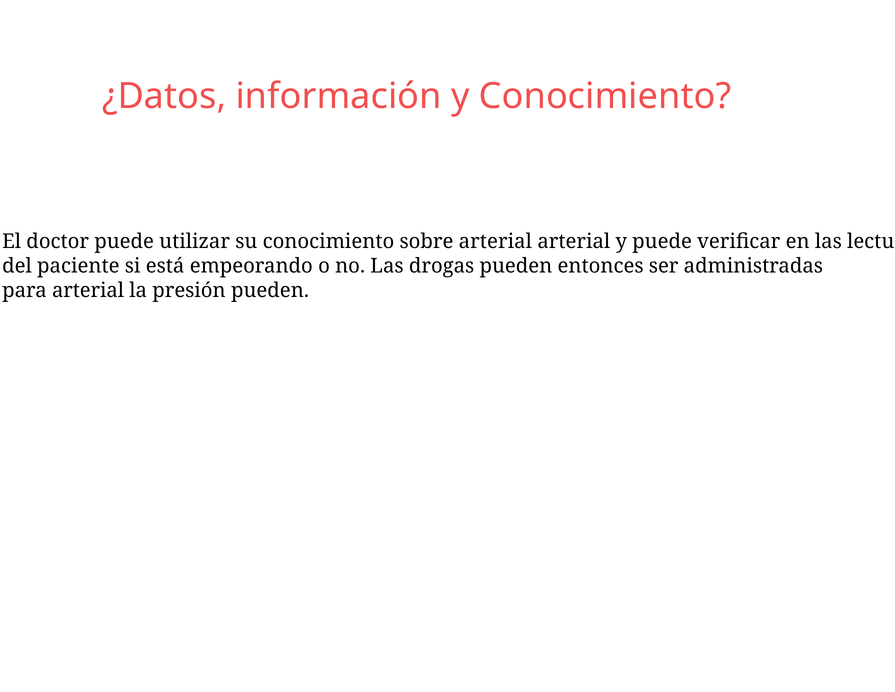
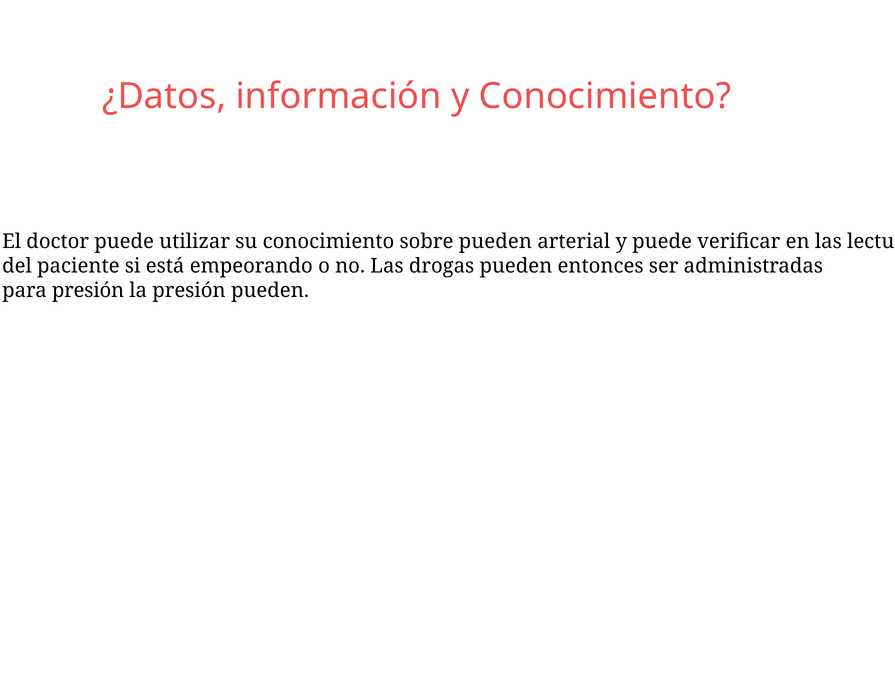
sobre arterial: arterial -> pueden (495, 241)
para arterial: arterial -> presión (88, 290)
